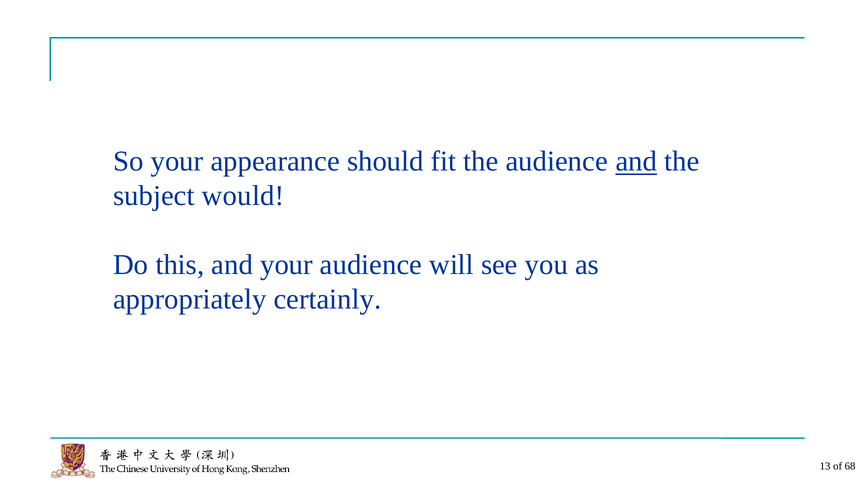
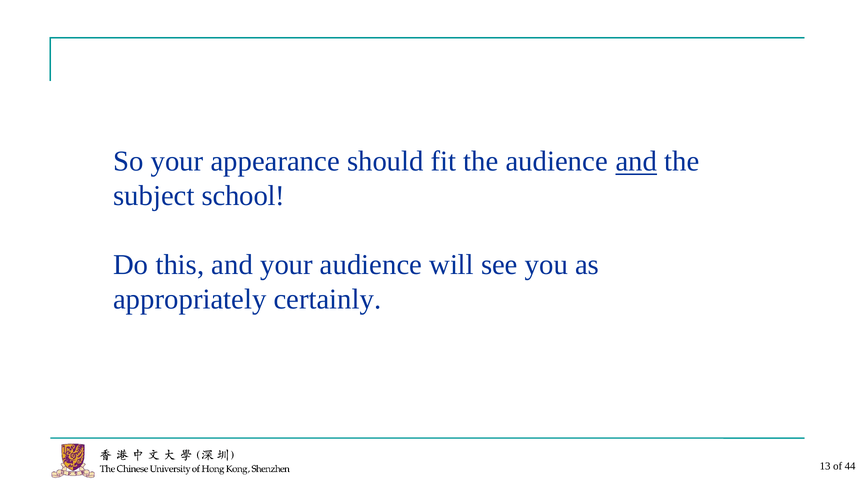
would: would -> school (243, 196)
68: 68 -> 44 (850, 466)
